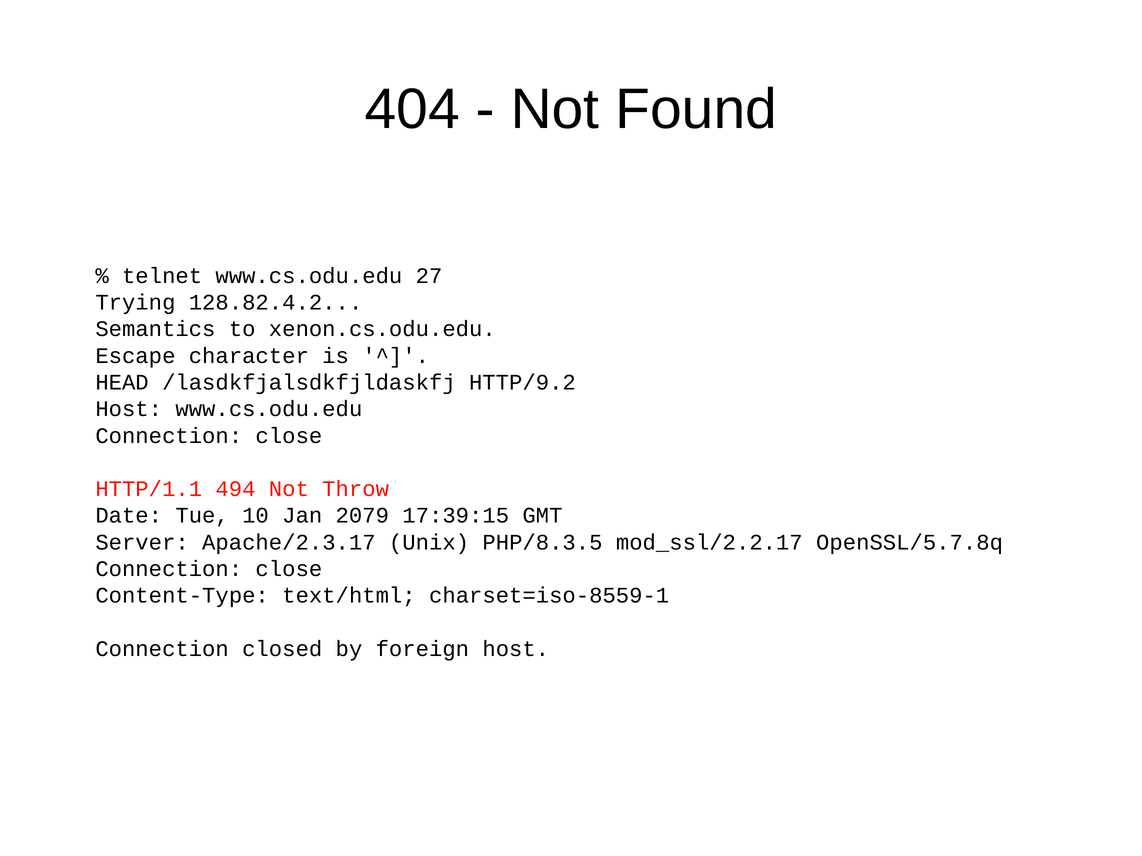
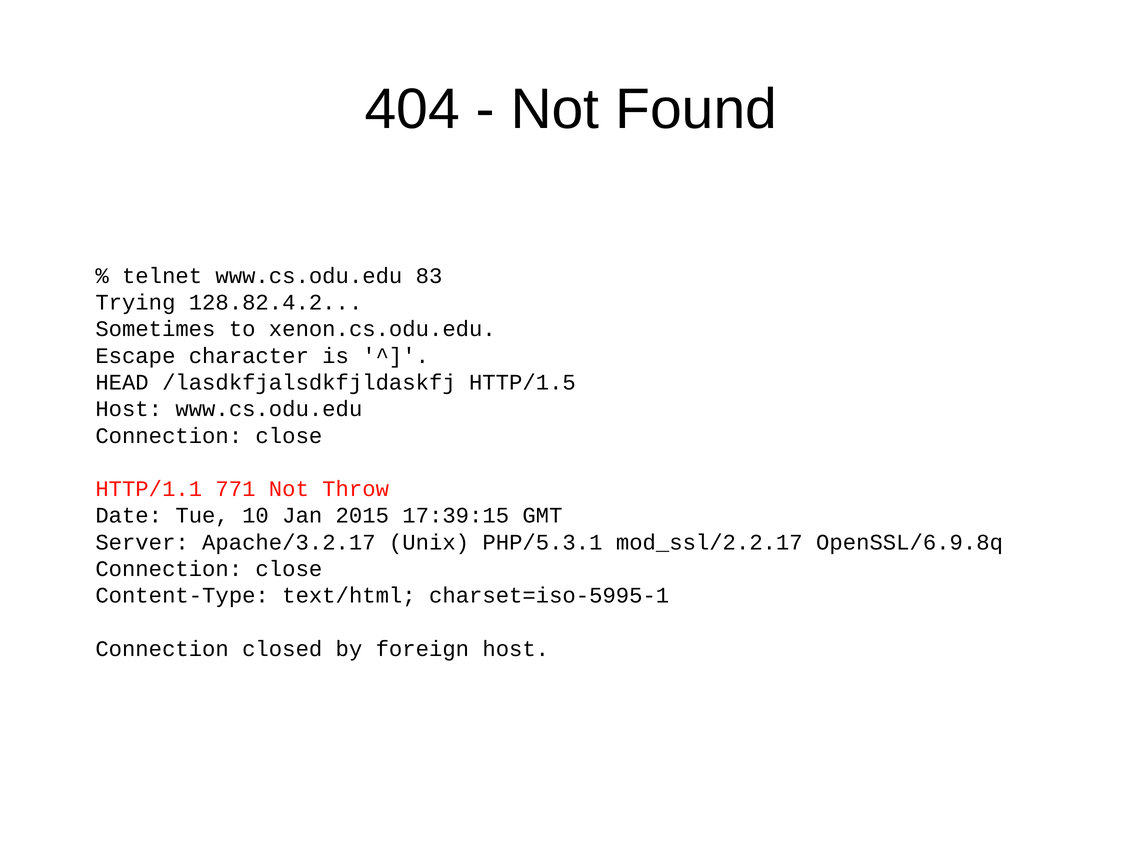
27: 27 -> 83 (429, 276)
Semantics: Semantics -> Sometimes (155, 329)
HTTP/9.2: HTTP/9.2 -> HTTP/1.5 (522, 383)
494: 494 -> 771 (235, 489)
2079: 2079 -> 2015 (362, 516)
Apache/2.3.17: Apache/2.3.17 -> Apache/3.2.17 (289, 543)
PHP/8.3.5: PHP/8.3.5 -> PHP/5.3.1 (542, 543)
OpenSSL/5.7.8q: OpenSSL/5.7.8q -> OpenSSL/6.9.8q (910, 543)
charset=iso-8559-1: charset=iso-8559-1 -> charset=iso-5995-1 (549, 596)
